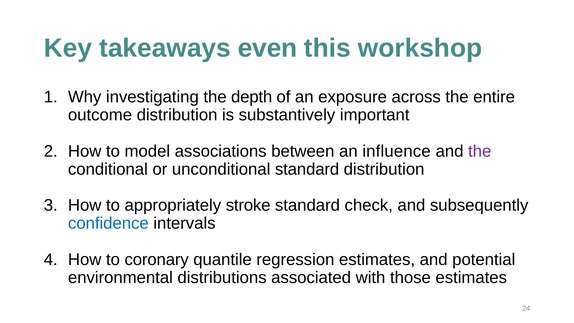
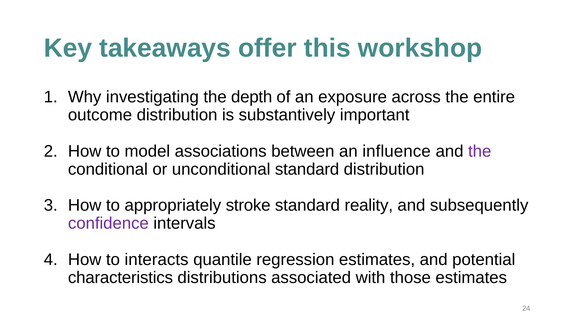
even: even -> offer (267, 48)
check: check -> reality (369, 205)
confidence colour: blue -> purple (108, 223)
coronary: coronary -> interacts (157, 259)
environmental: environmental -> characteristics (120, 277)
